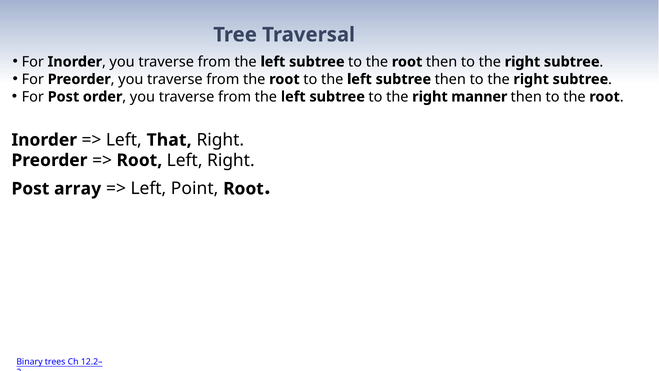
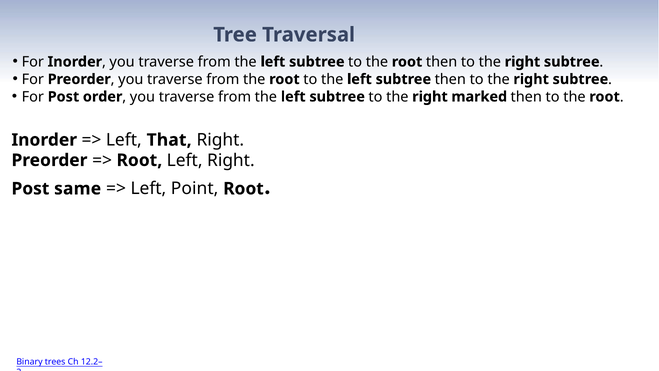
manner: manner -> marked (479, 97)
array: array -> same (78, 189)
